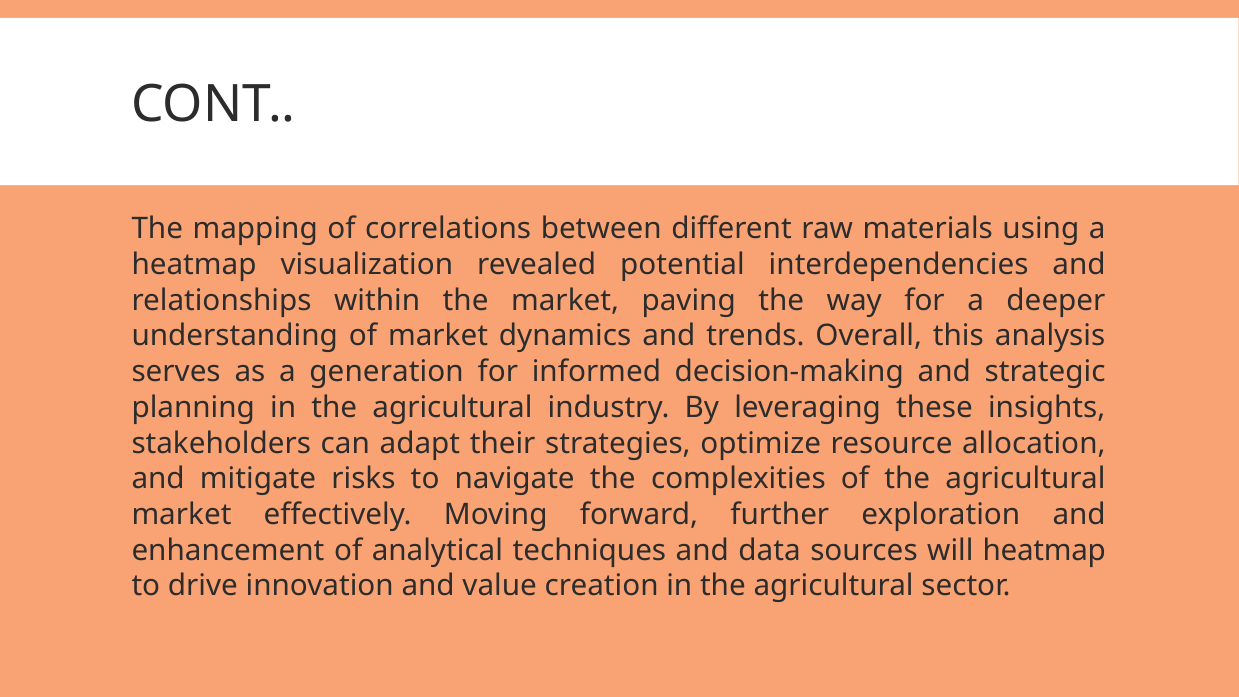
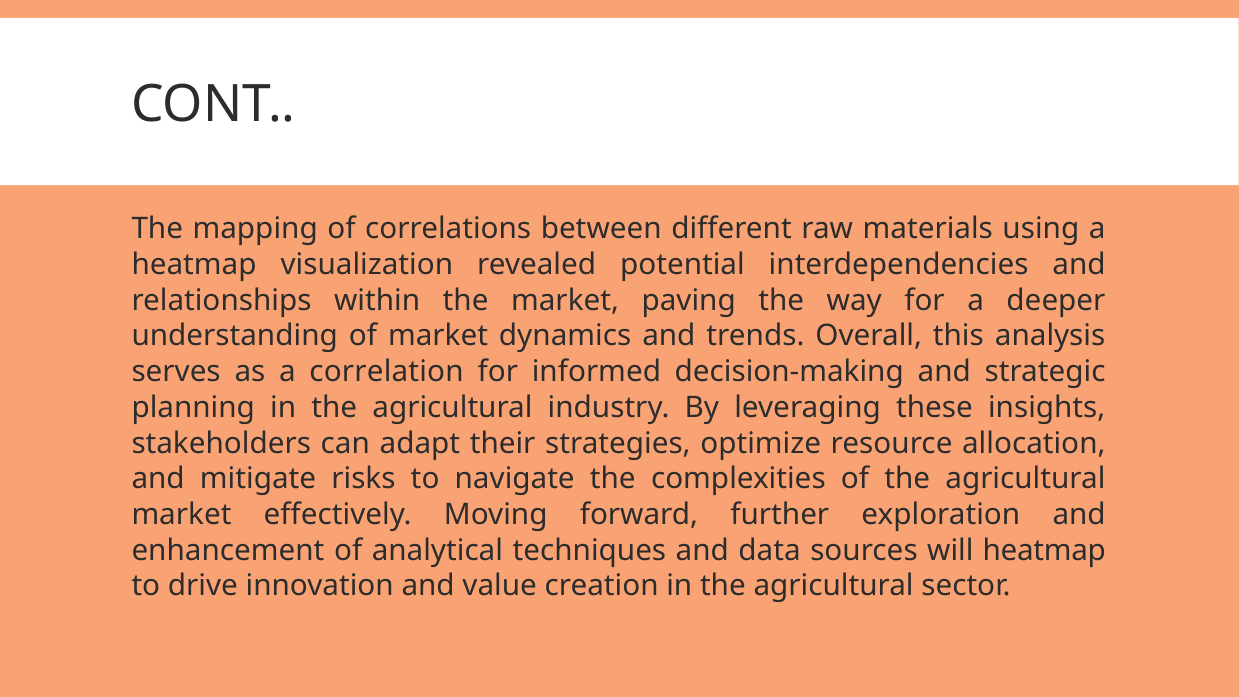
generation: generation -> correlation (387, 372)
